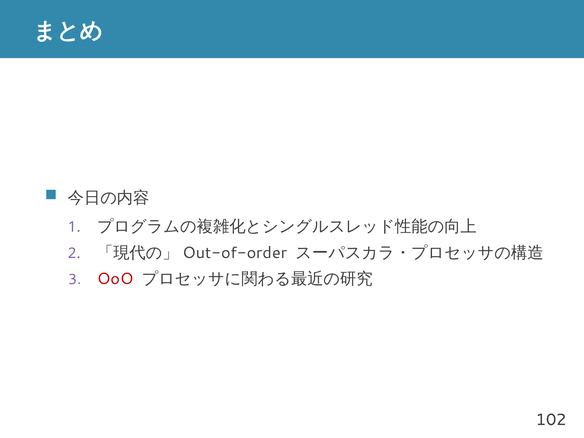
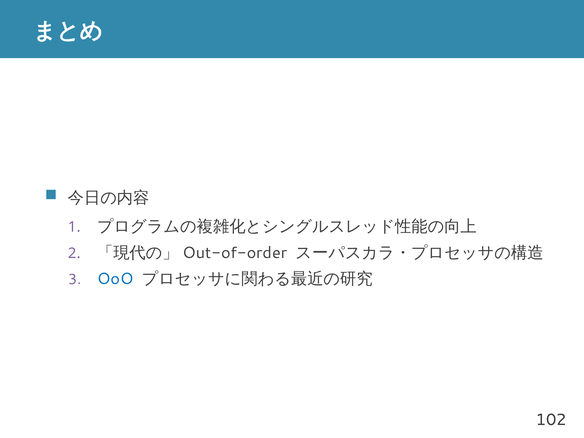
OoO colour: red -> blue (115, 279)
